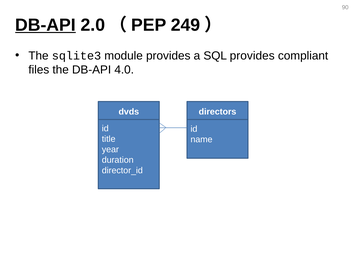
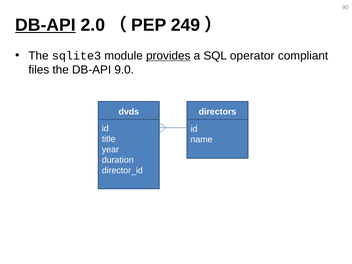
provides underline: none -> present (168, 56)
SQL provides: provides -> operator (252, 56)
4.0: 4.0 -> 9.0 (124, 70)
